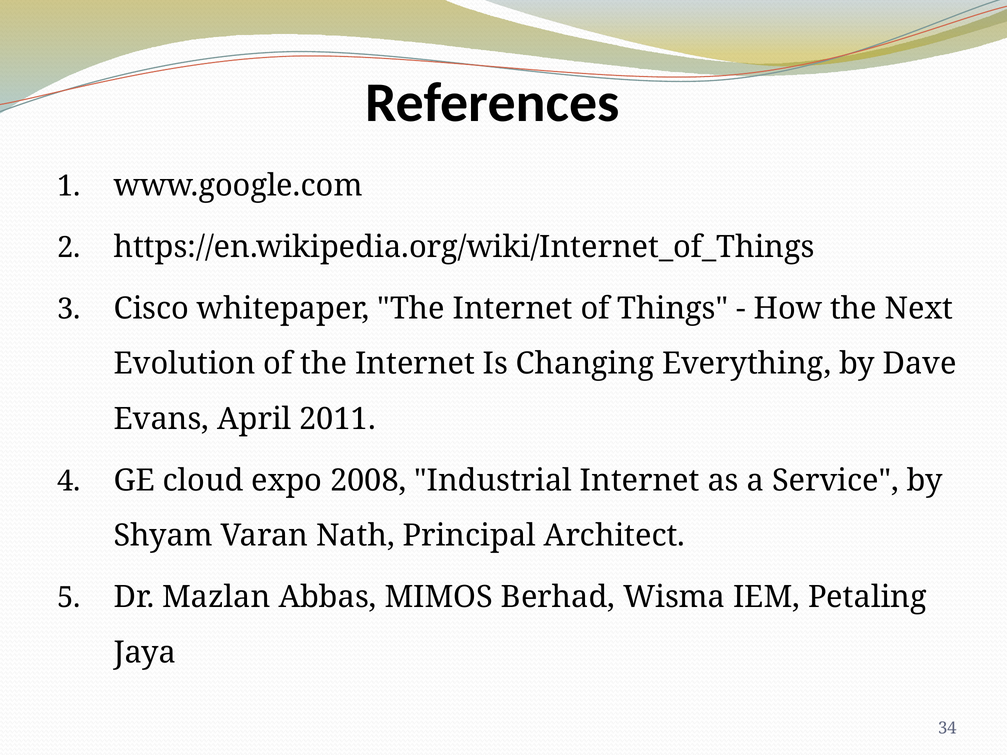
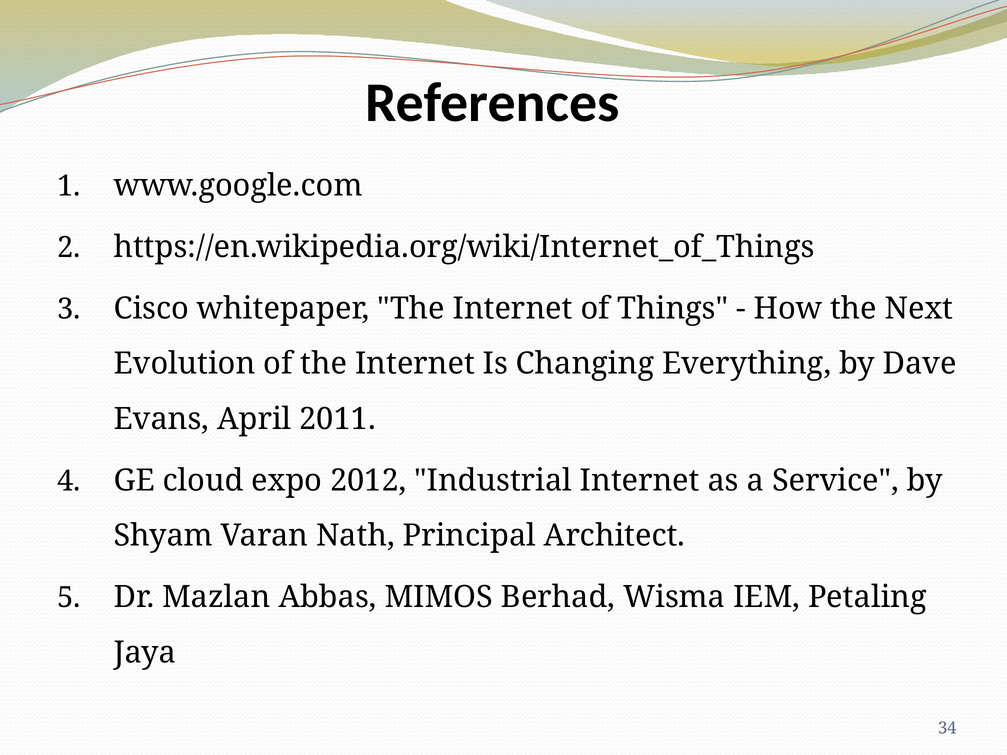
2008: 2008 -> 2012 (368, 481)
